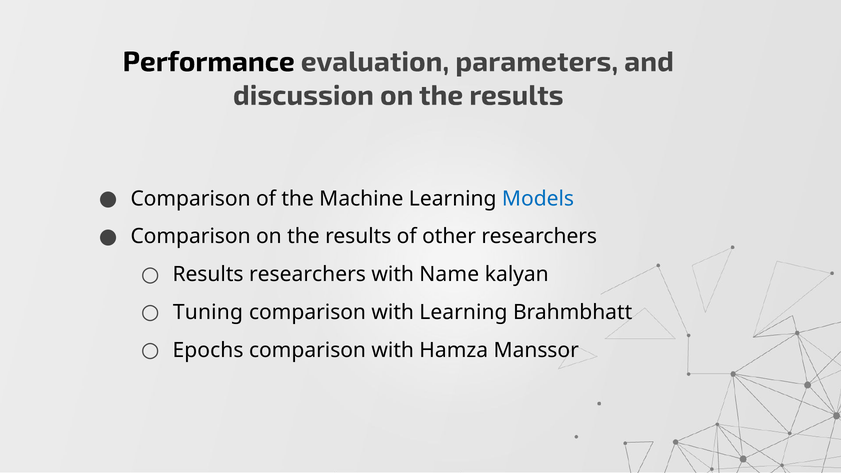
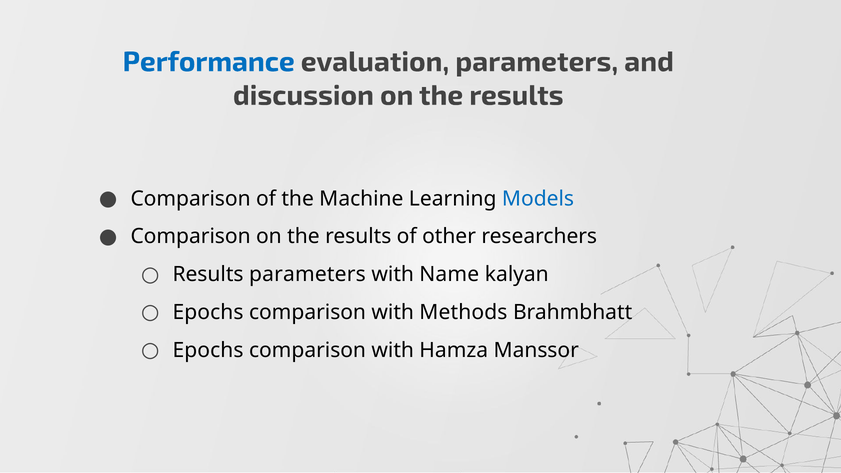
Performance colour: black -> blue (209, 62)
Results researchers: researchers -> parameters (307, 274)
Tuning: Tuning -> Epochs (208, 312)
with Learning: Learning -> Methods (463, 312)
